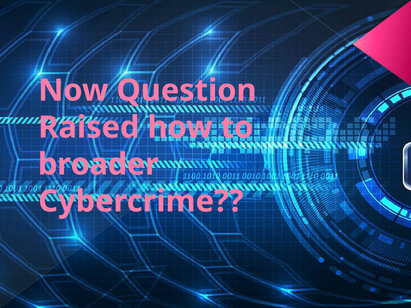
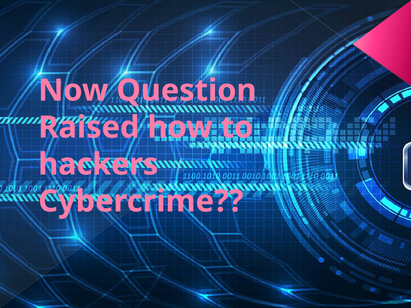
broader: broader -> hackers (98, 165)
